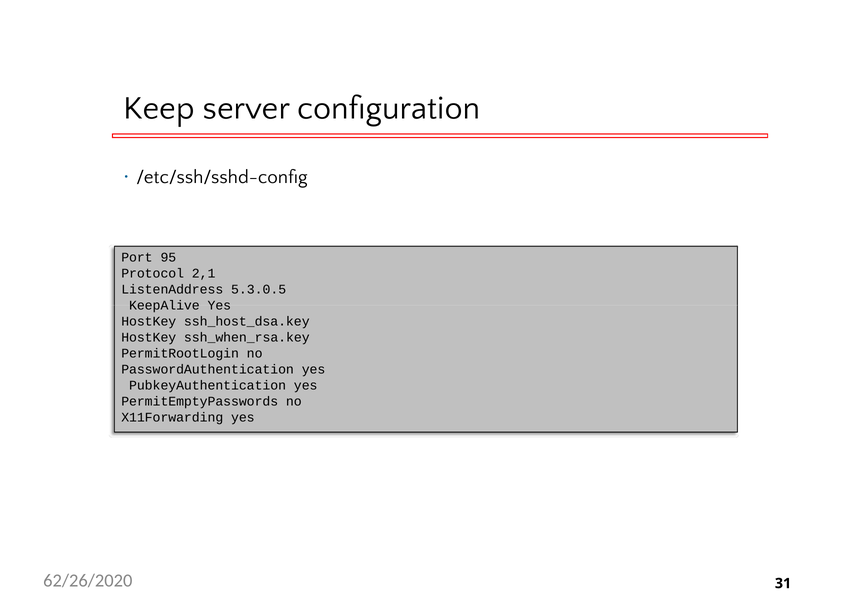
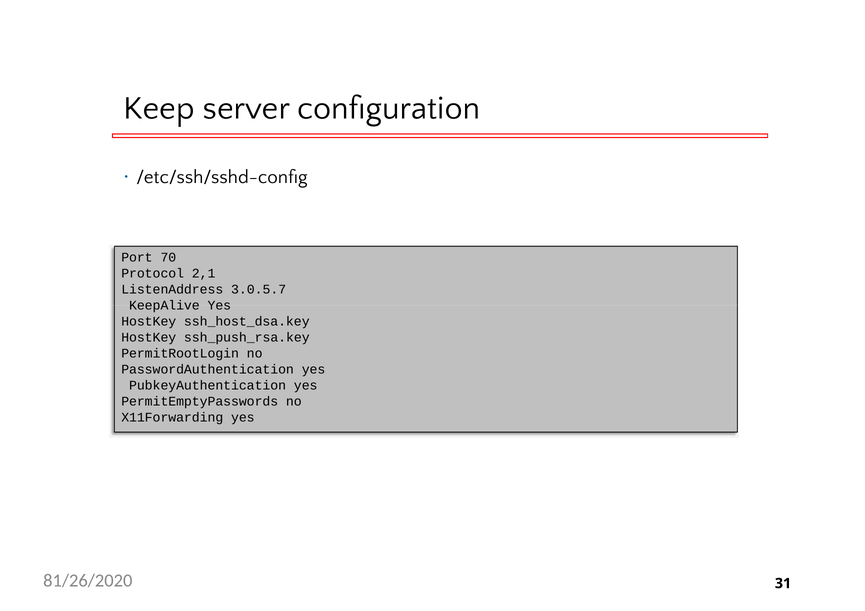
95: 95 -> 70 (168, 257)
5.3.0.5: 5.3.0.5 -> 3.0.5.7 (259, 290)
ssh_when_rsa.key: ssh_when_rsa.key -> ssh_push_rsa.key (247, 338)
62/26/2020: 62/26/2020 -> 81/26/2020 (88, 581)
